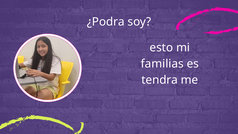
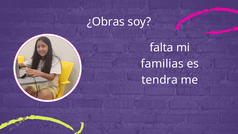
¿Podra: ¿Podra -> ¿Obras (106, 22)
esto: esto -> falta (161, 48)
